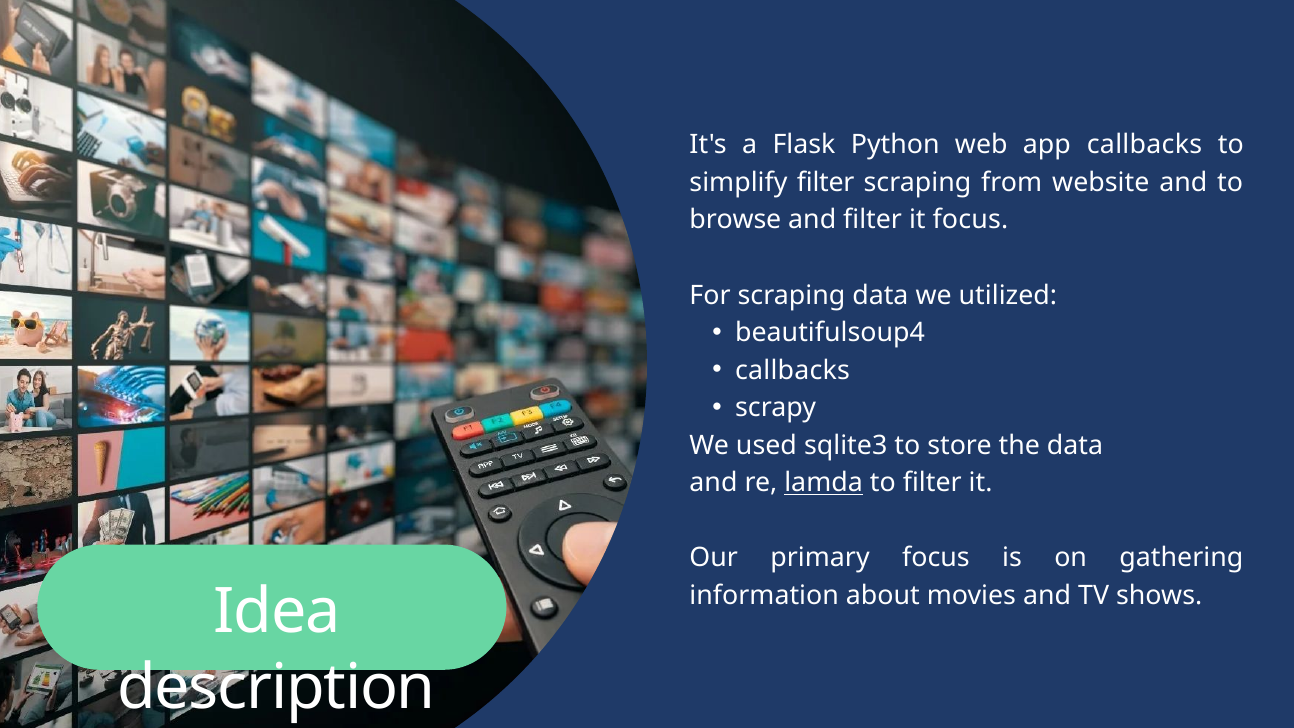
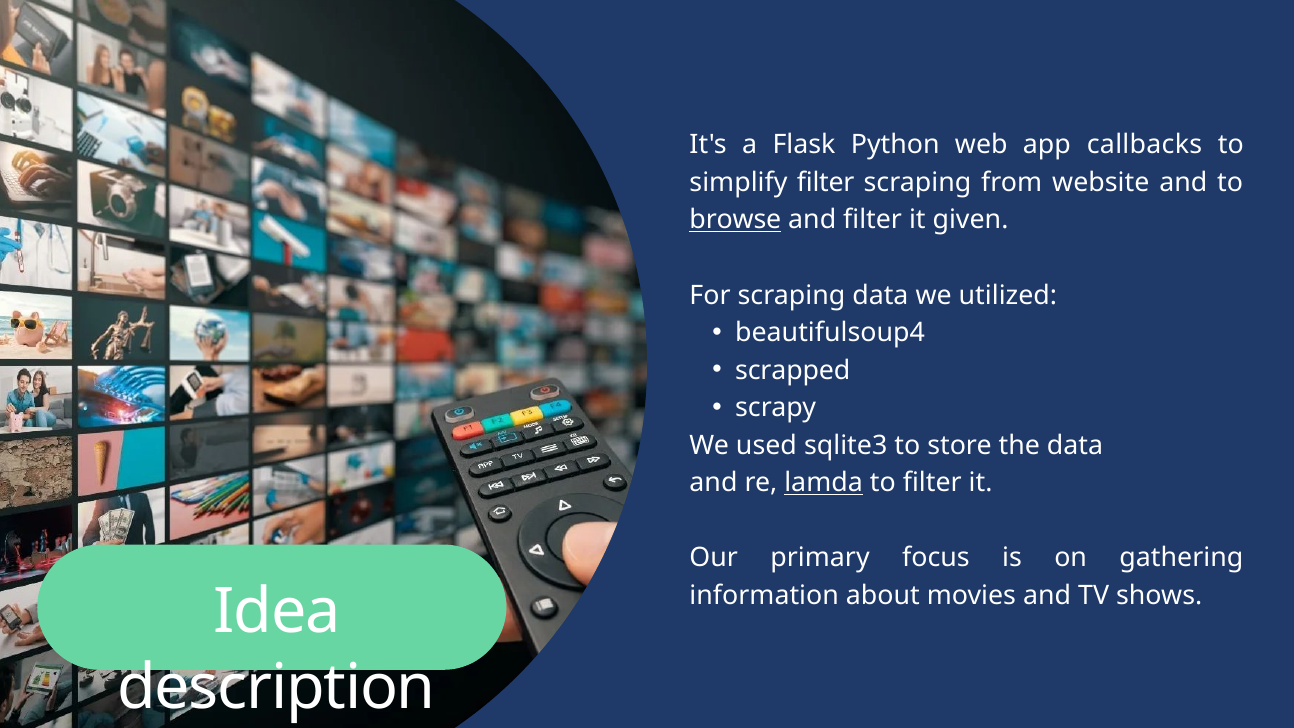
browse underline: none -> present (735, 220)
it focus: focus -> given (971, 220)
callbacks: callbacks -> scrapped (793, 370)
